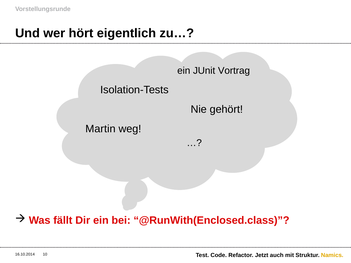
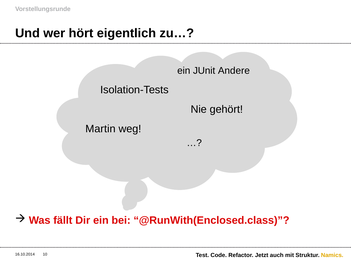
Vortrag: Vortrag -> Andere (234, 71)
